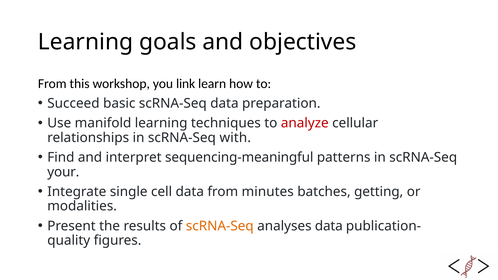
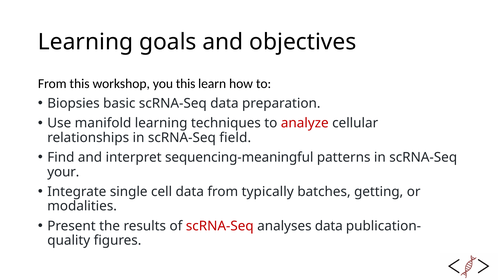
you link: link -> this (186, 84)
Succeed: Succeed -> Biopsies (73, 103)
with: with -> field (235, 138)
minutes: minutes -> typically (268, 192)
scRNA-Seq colour: orange -> red (220, 226)
